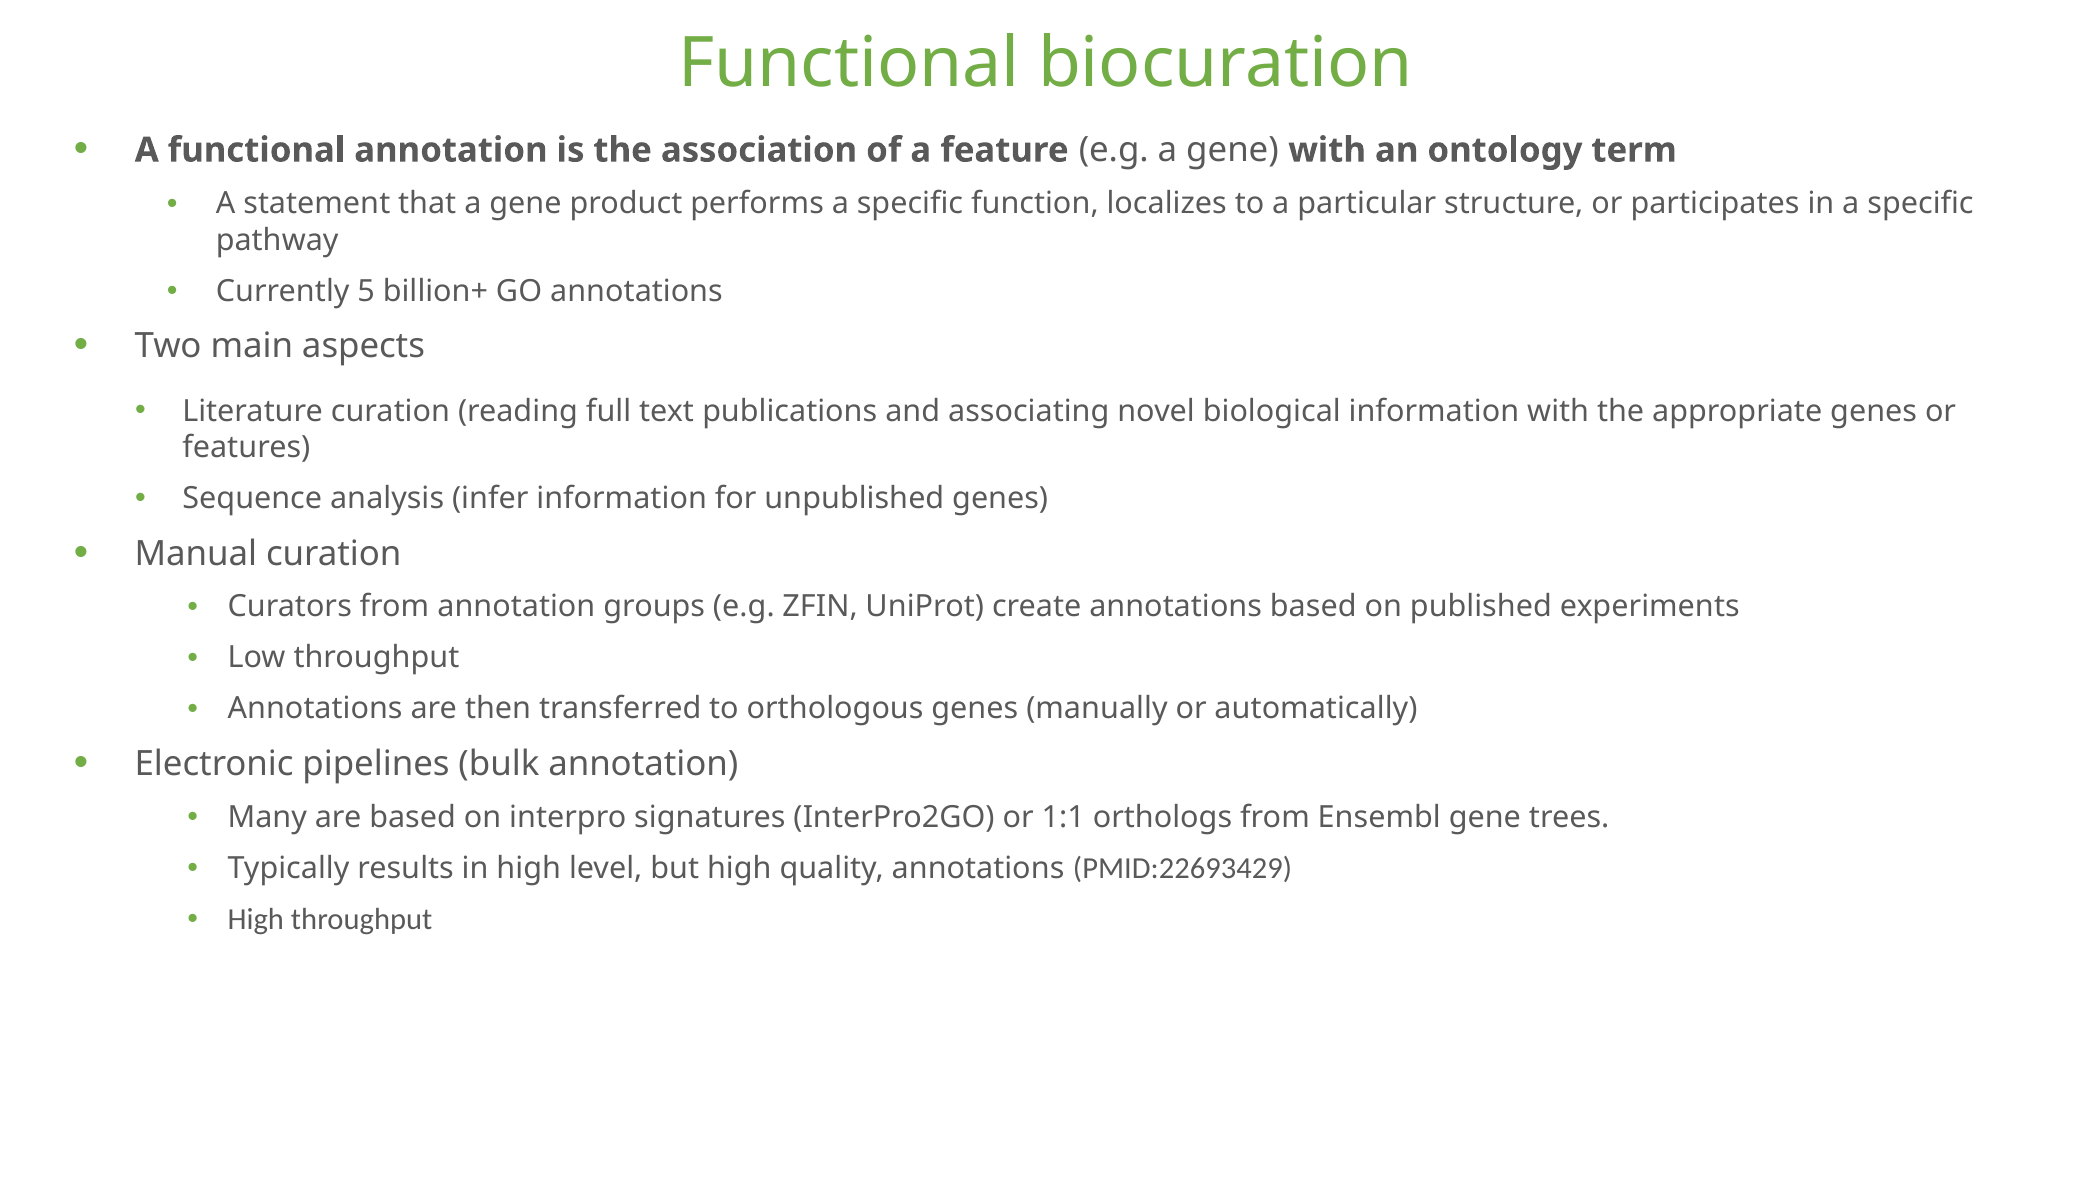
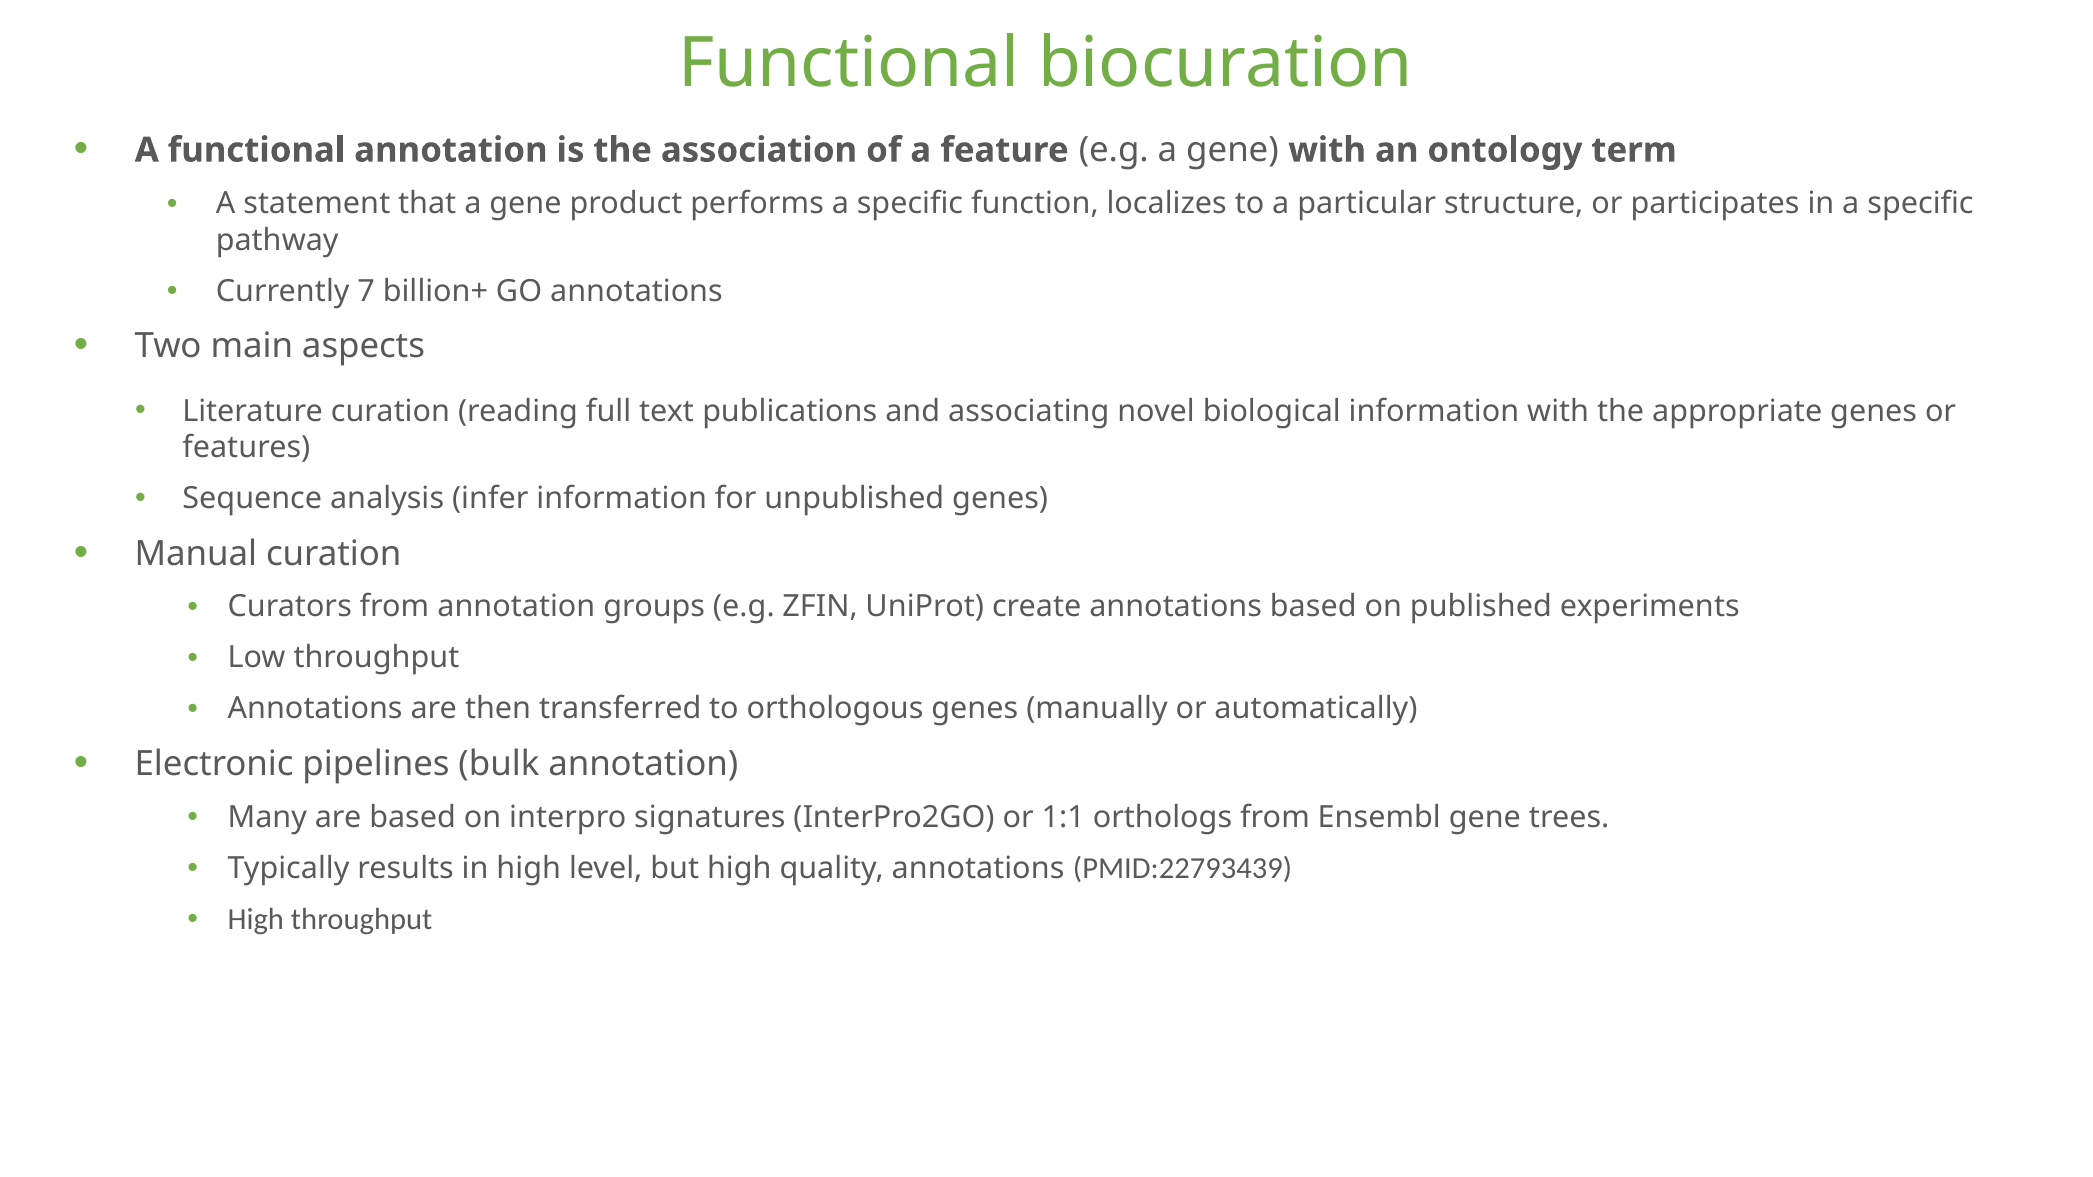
5: 5 -> 7 (366, 291)
PMID:22693429: PMID:22693429 -> PMID:22793439 (1183, 868)
